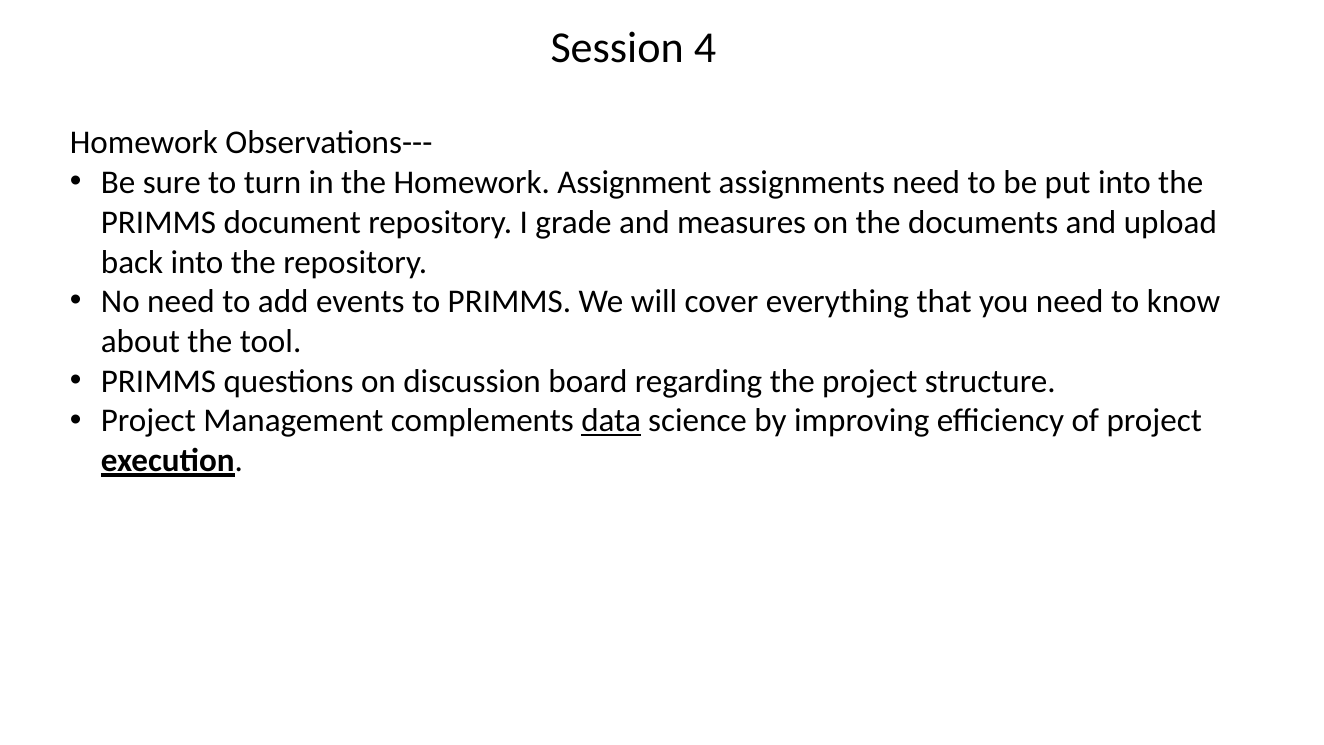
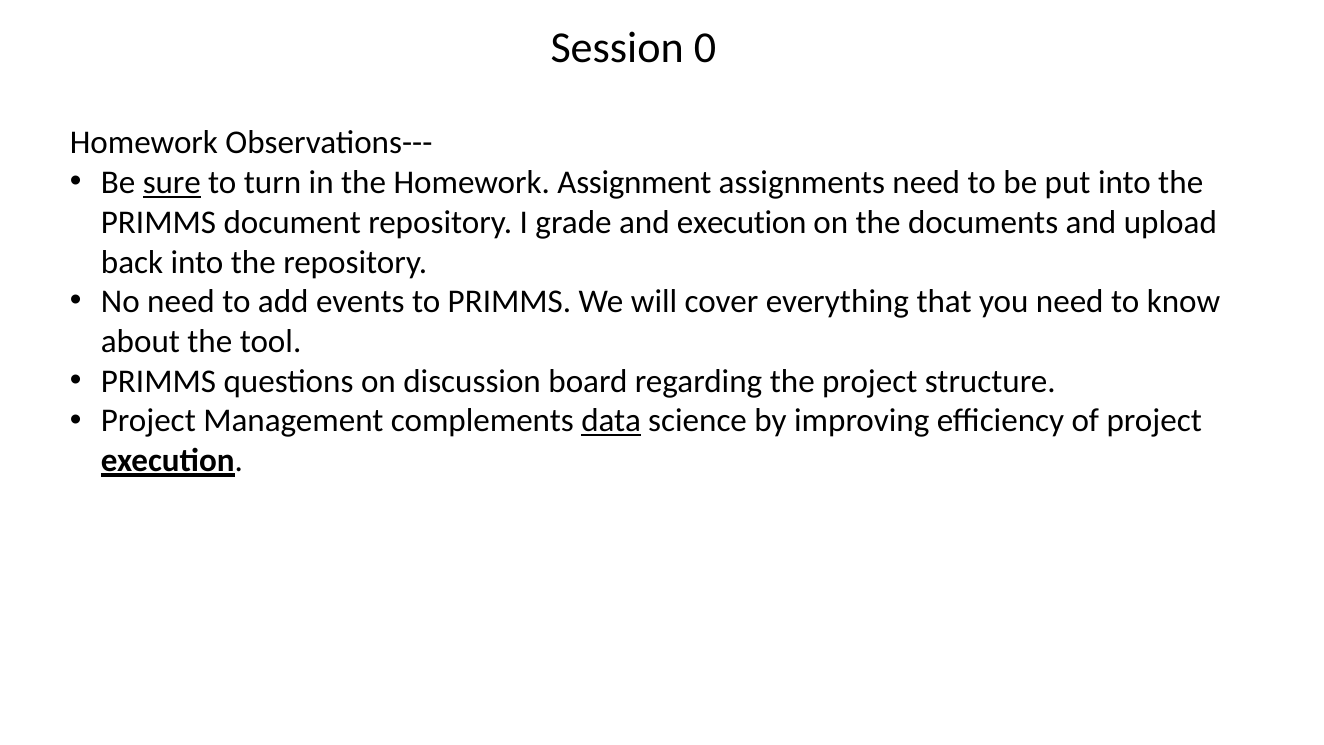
4: 4 -> 0 (705, 48)
sure underline: none -> present (172, 183)
and measures: measures -> execution (742, 222)
